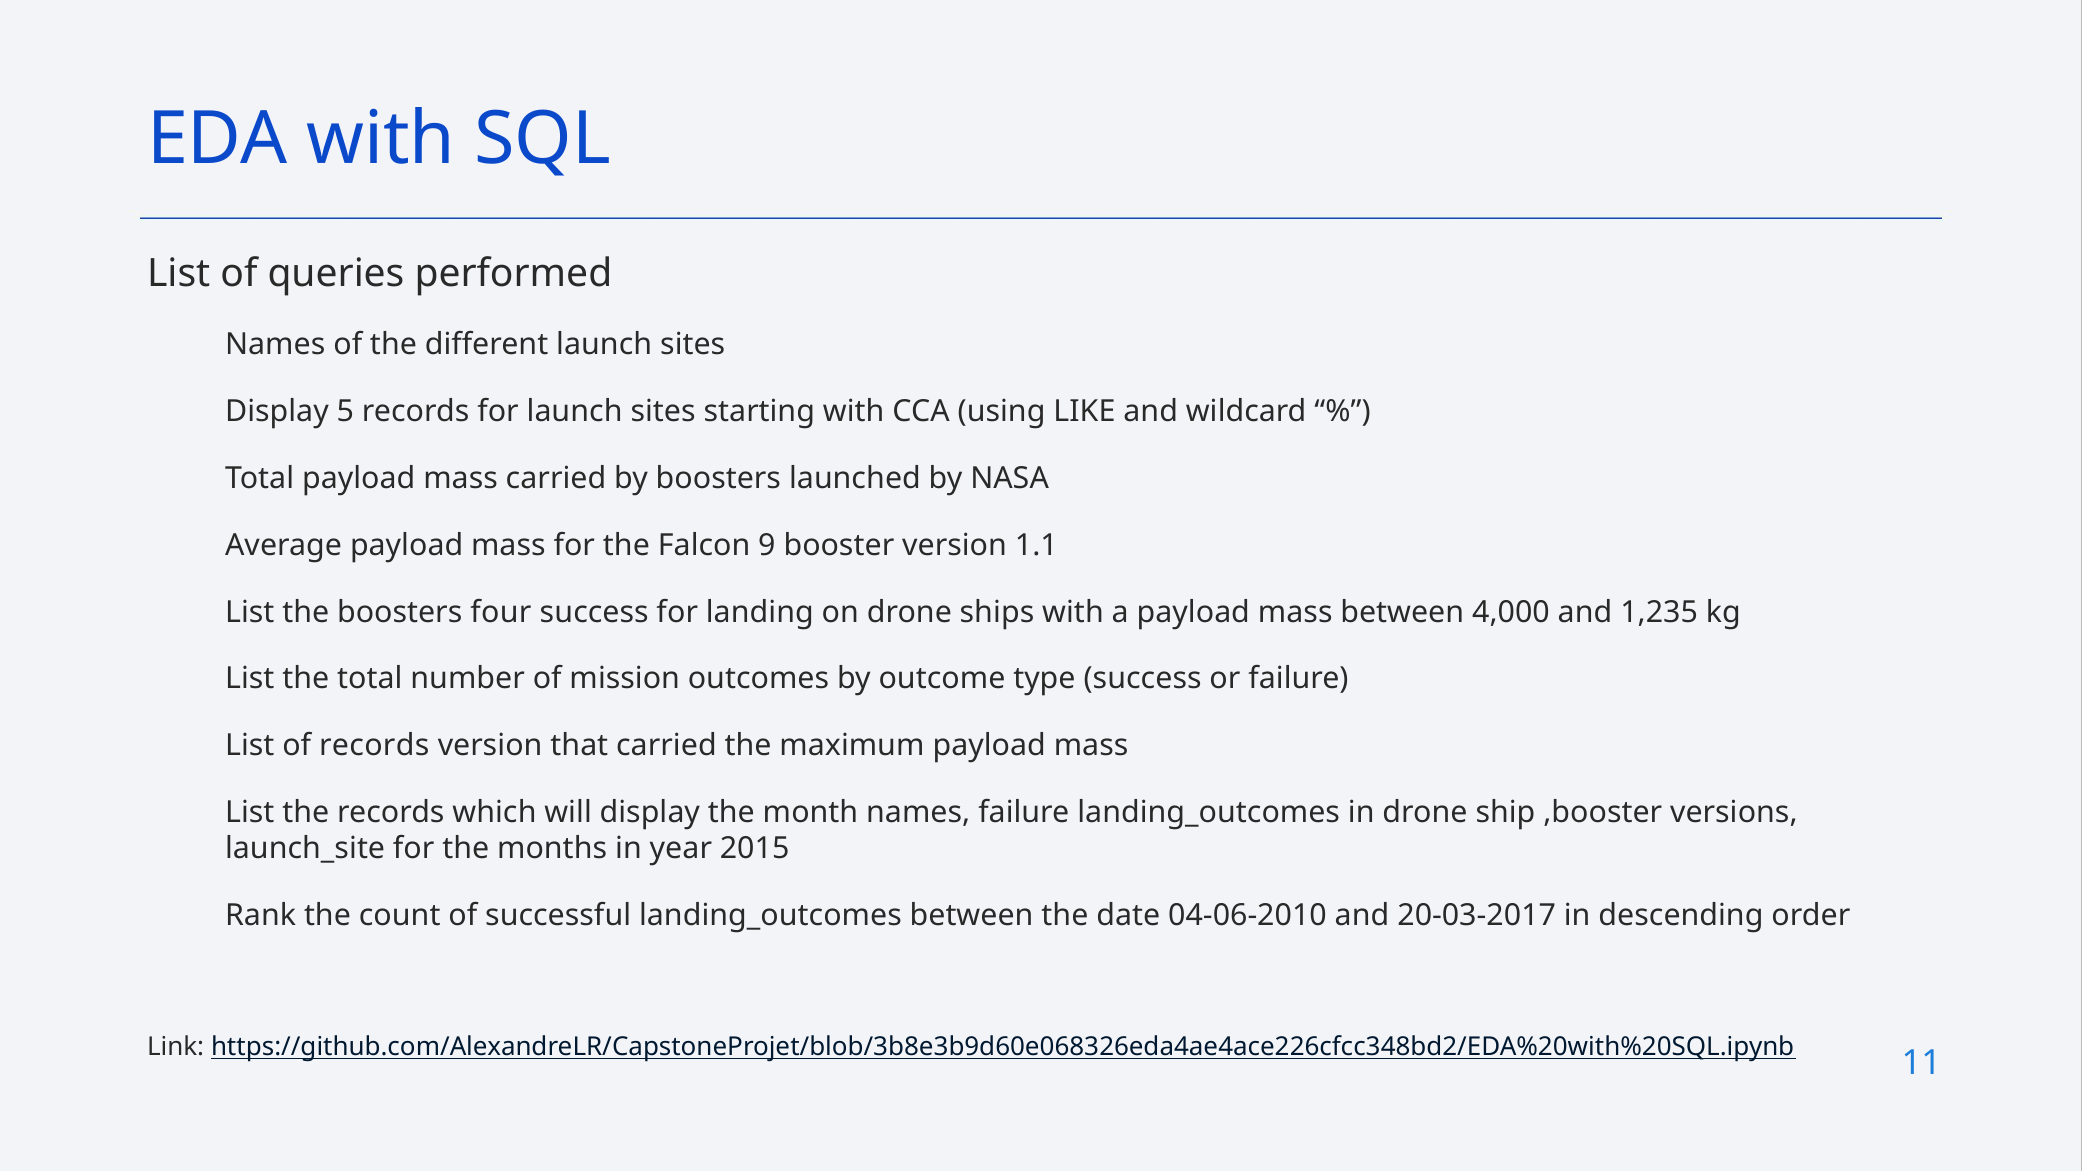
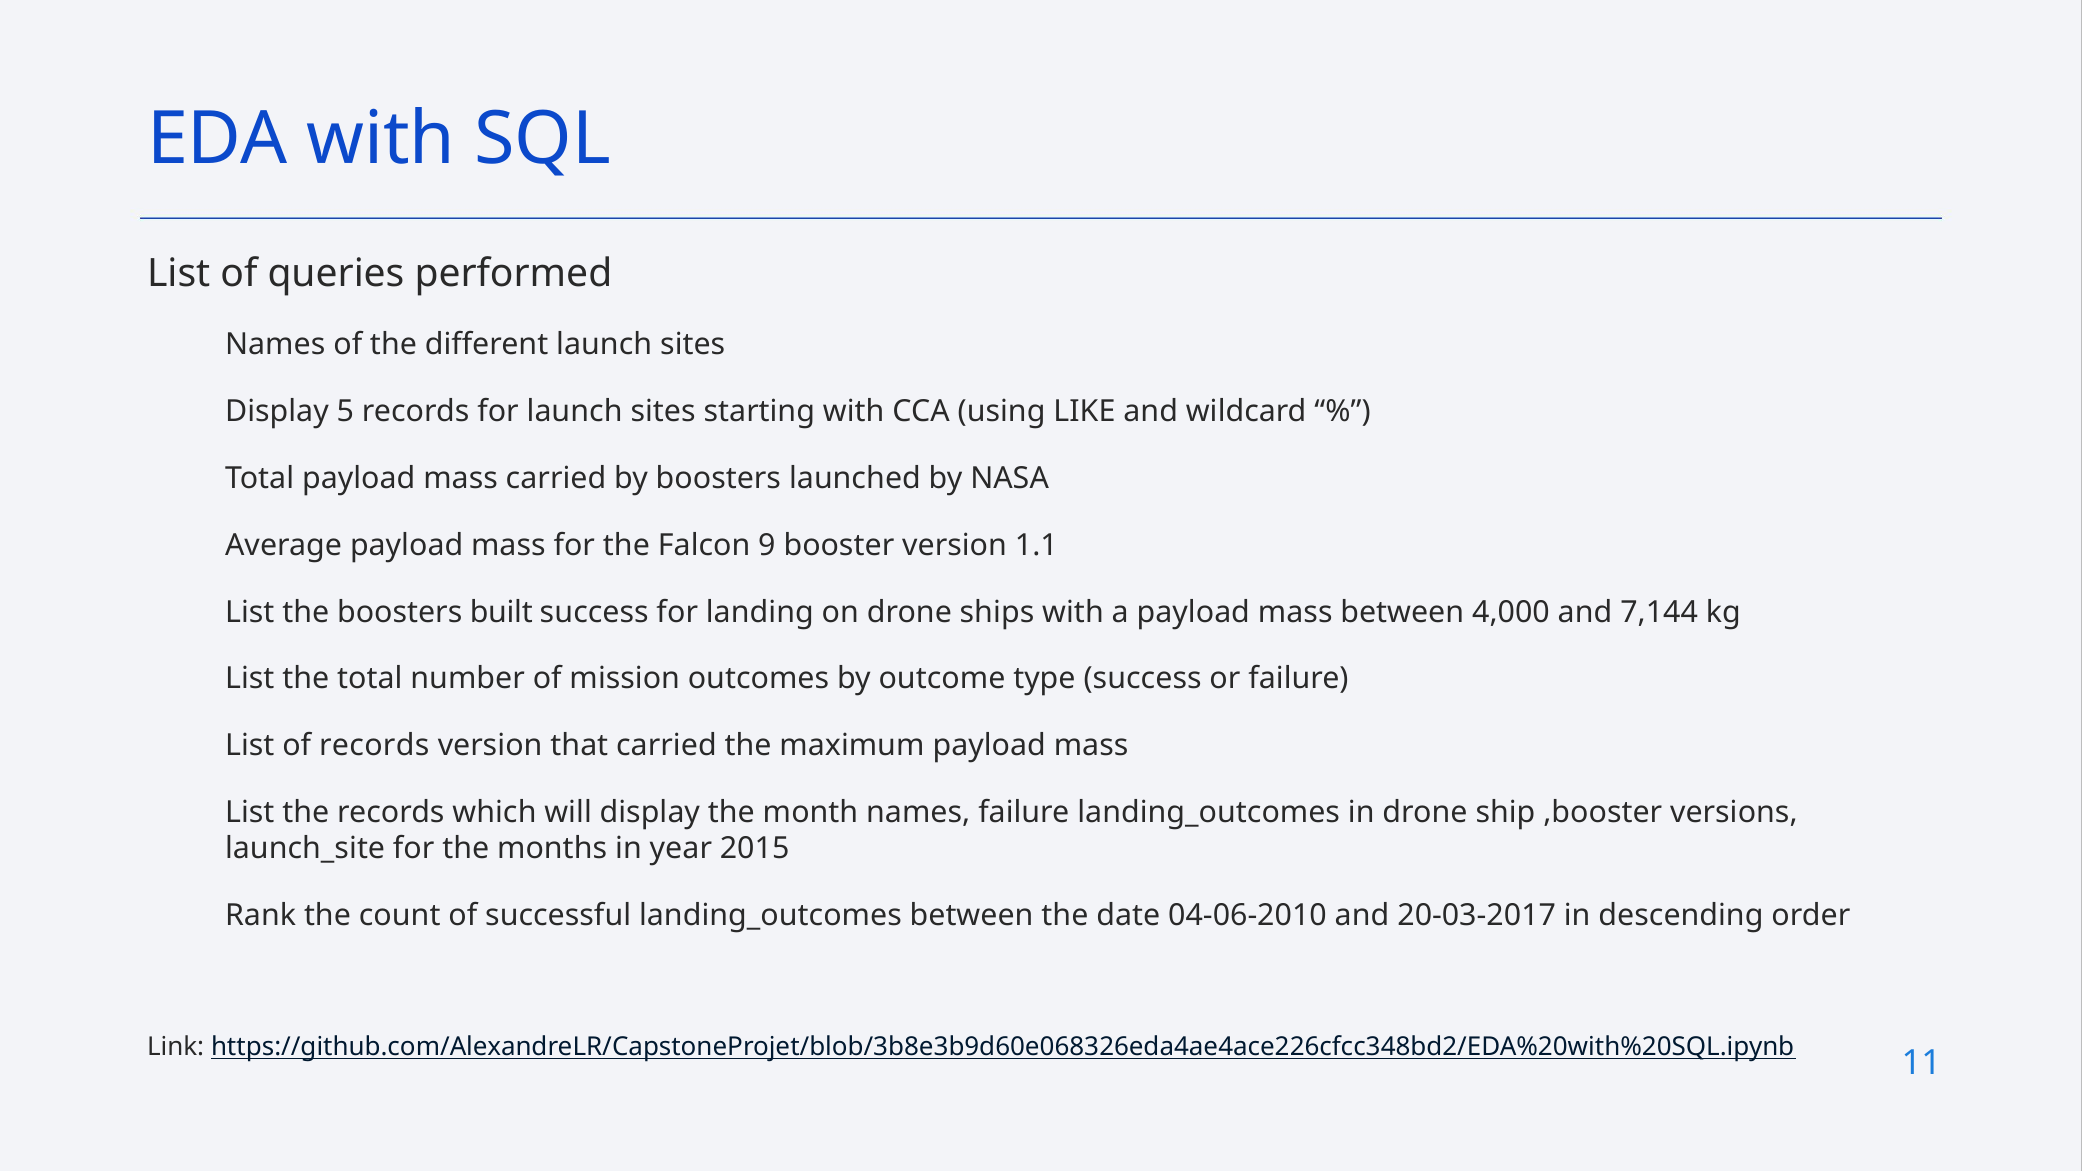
four: four -> built (501, 612)
1,235: 1,235 -> 7,144 (1659, 612)
